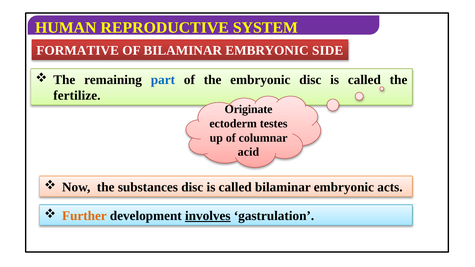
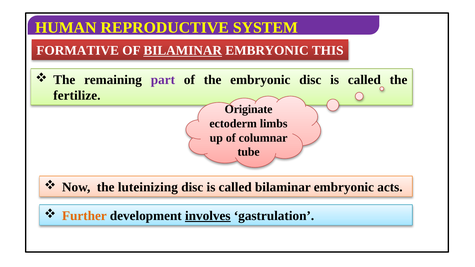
BILAMINAR underline: none -> present (183, 51)
SIDE: SIDE -> THIS (328, 51)
part colour: blue -> purple (163, 80)
testes: testes -> limbs (274, 124)
acid: acid -> tube (249, 152)
substances: substances -> luteinizing (148, 187)
